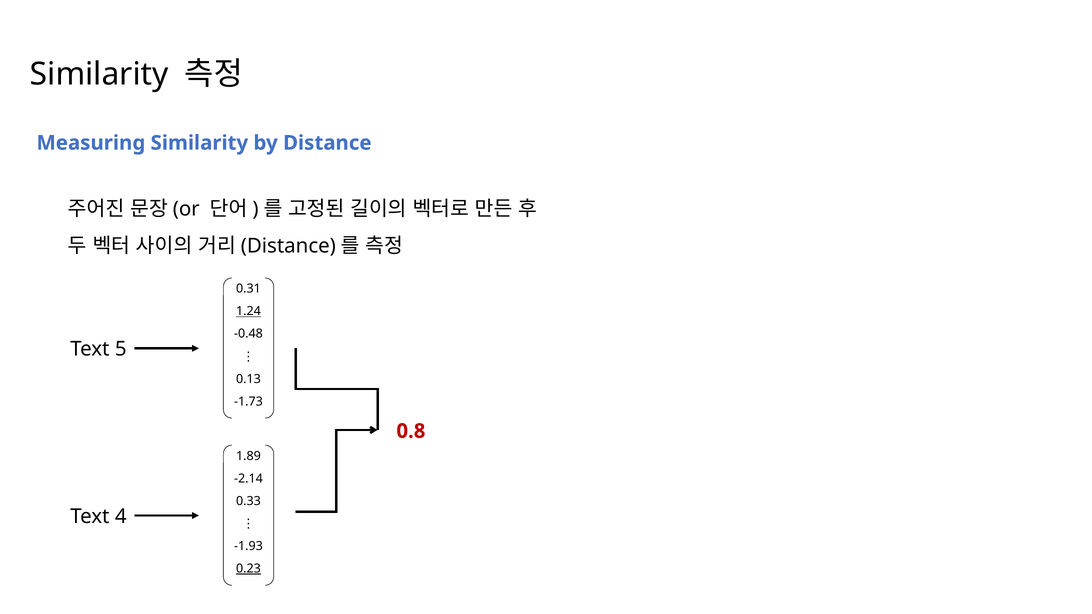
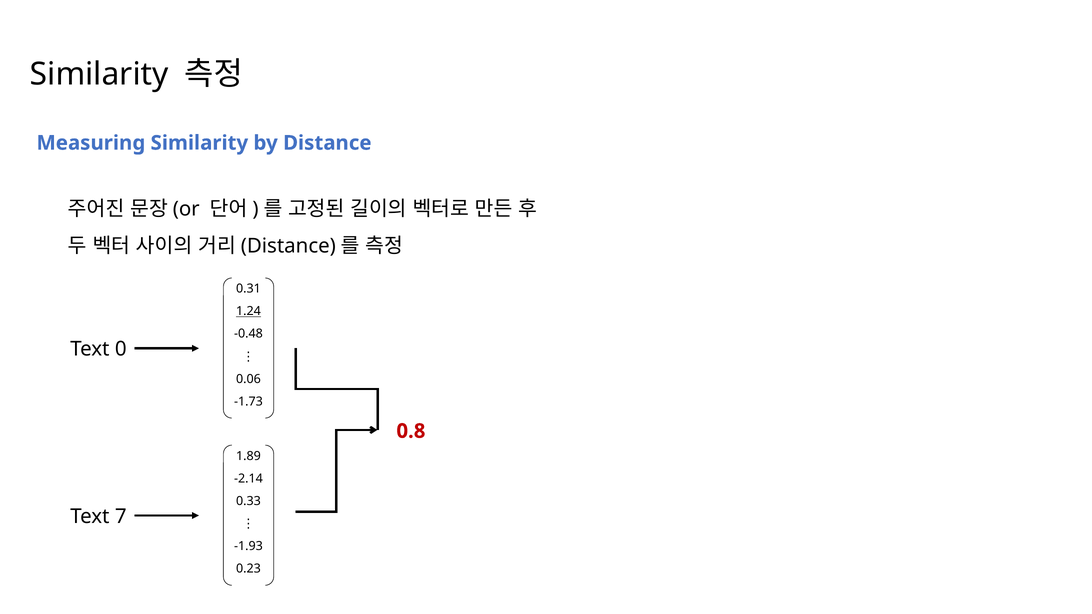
5: 5 -> 0 (121, 349)
0.13: 0.13 -> 0.06 (248, 379)
4: 4 -> 7 (121, 517)
0.23 underline: present -> none (248, 569)
